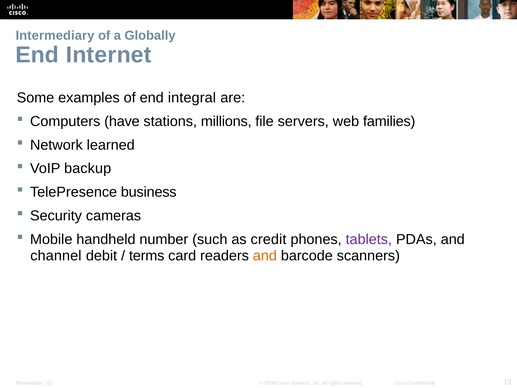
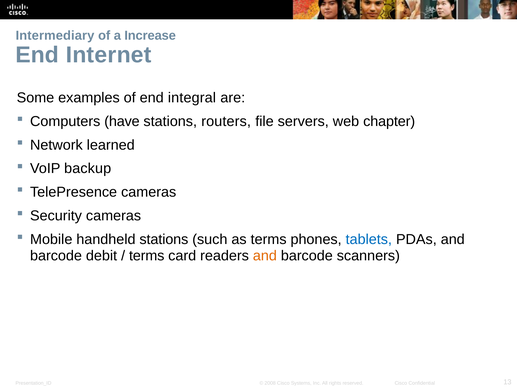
Globally: Globally -> Increase (150, 35)
millions: millions -> routers (226, 121)
families: families -> chapter (389, 121)
TelePresence business: business -> cameras (149, 192)
handheld number: number -> stations (164, 239)
as credit: credit -> terms (269, 239)
tablets colour: purple -> blue (369, 239)
channel: channel -> barcode (56, 256)
